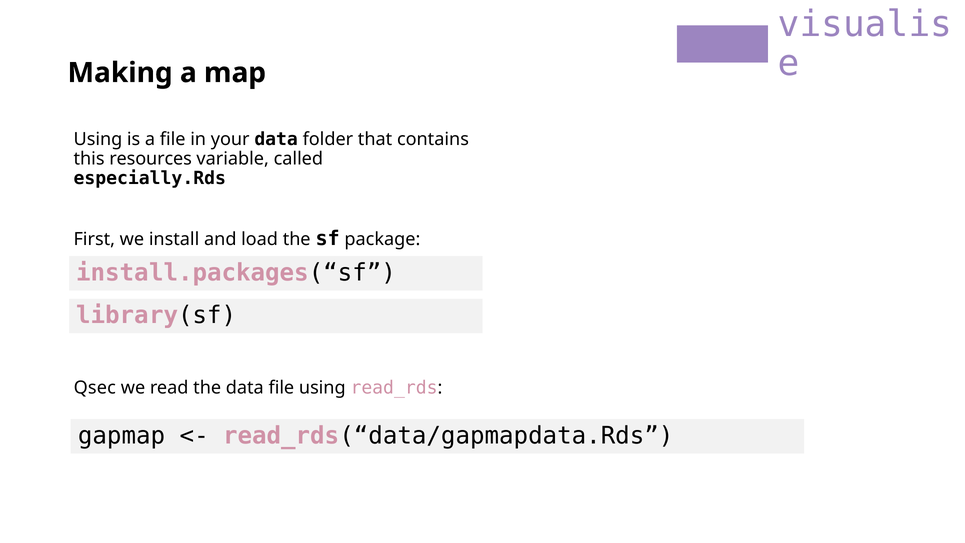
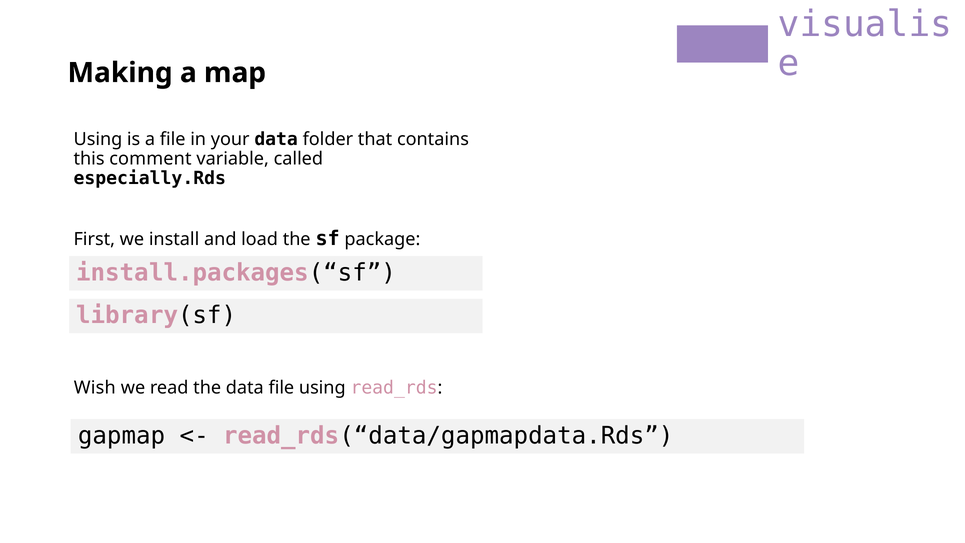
resources: resources -> comment (150, 159)
Qsec: Qsec -> Wish (95, 388)
